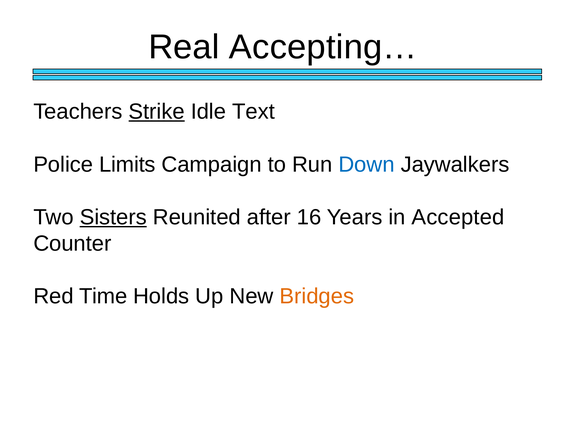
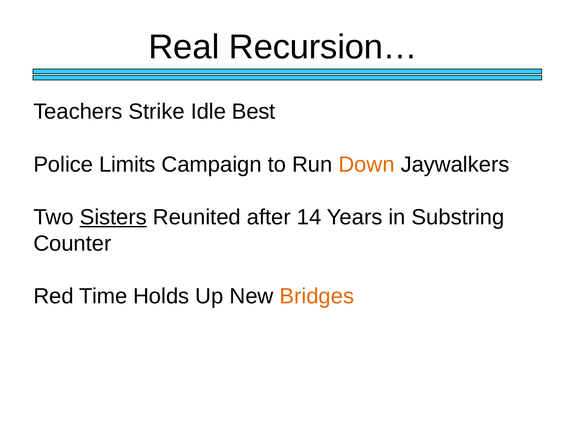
Accepting…: Accepting… -> Recursion… (323, 47)
Strike underline: present -> none (157, 112)
Text: Text -> Best (254, 112)
Down colour: blue -> orange (367, 165)
16: 16 -> 14 (309, 217)
Accepted: Accepted -> Substring (458, 217)
